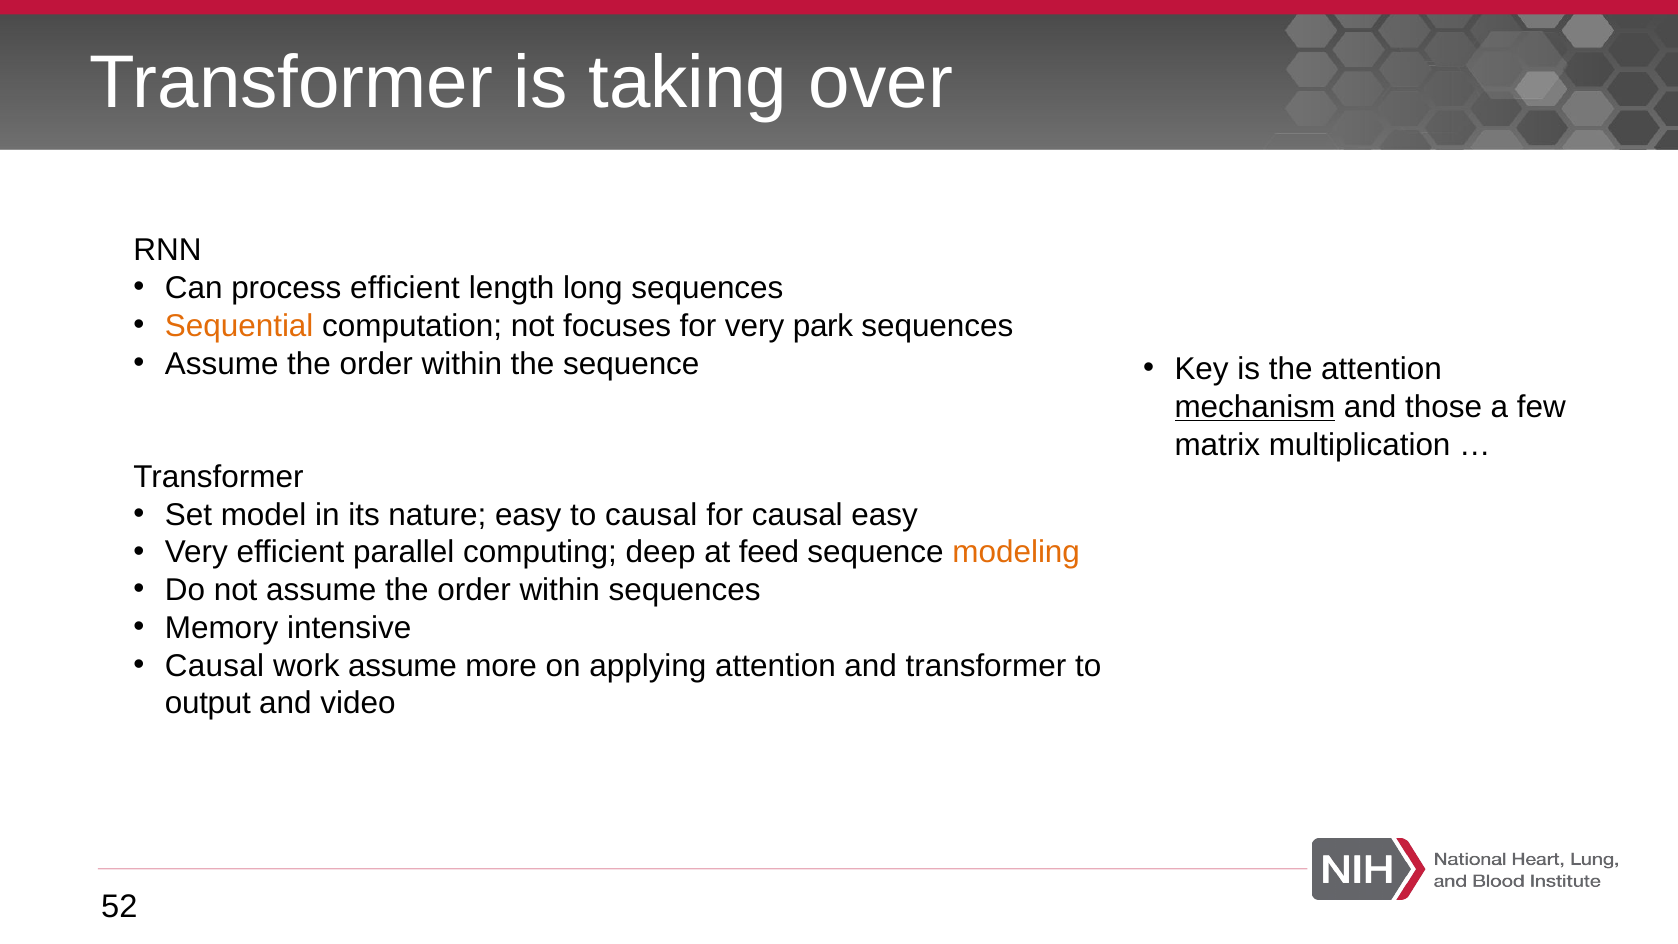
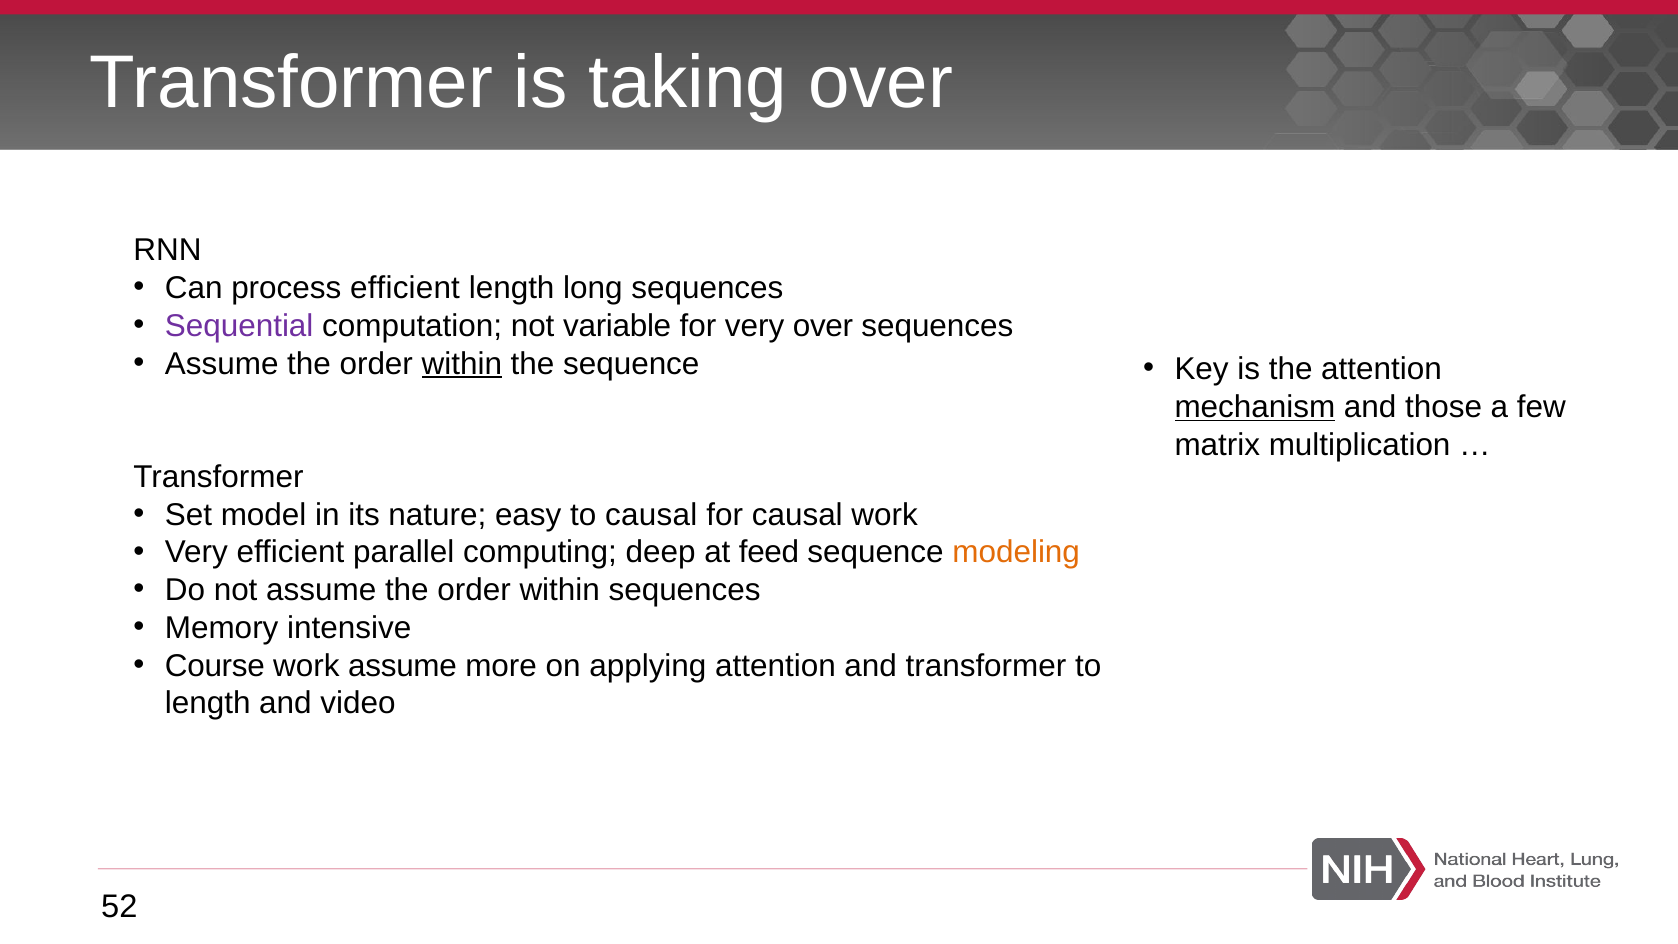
Sequential colour: orange -> purple (239, 326)
focuses: focuses -> variable (617, 326)
very park: park -> over (823, 326)
within underline: none -> present (462, 364)
causal easy: easy -> work (885, 515)
Causal: Causal -> Course (215, 666)
output: output -> length (208, 703)
